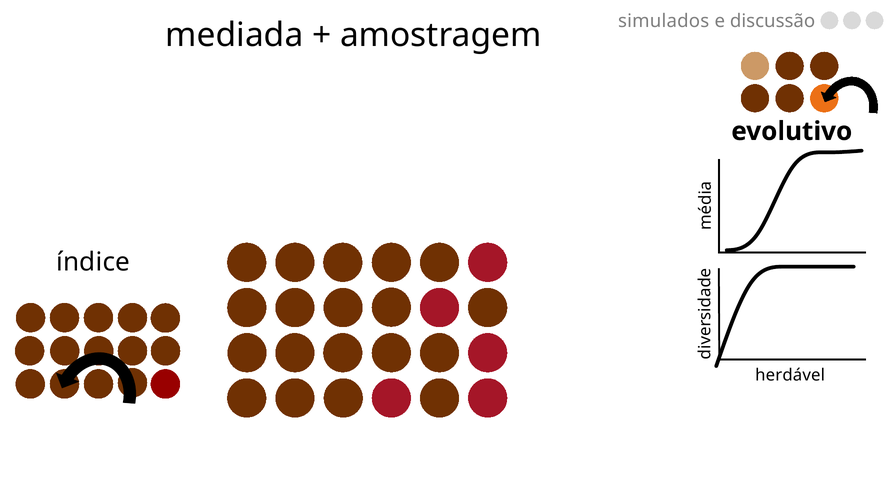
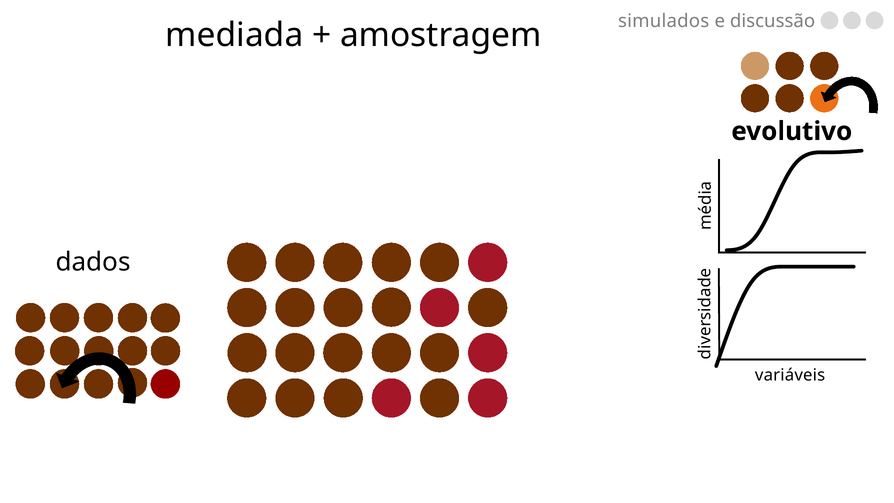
índice: índice -> dados (93, 262)
herdável: herdável -> variáveis (790, 375)
